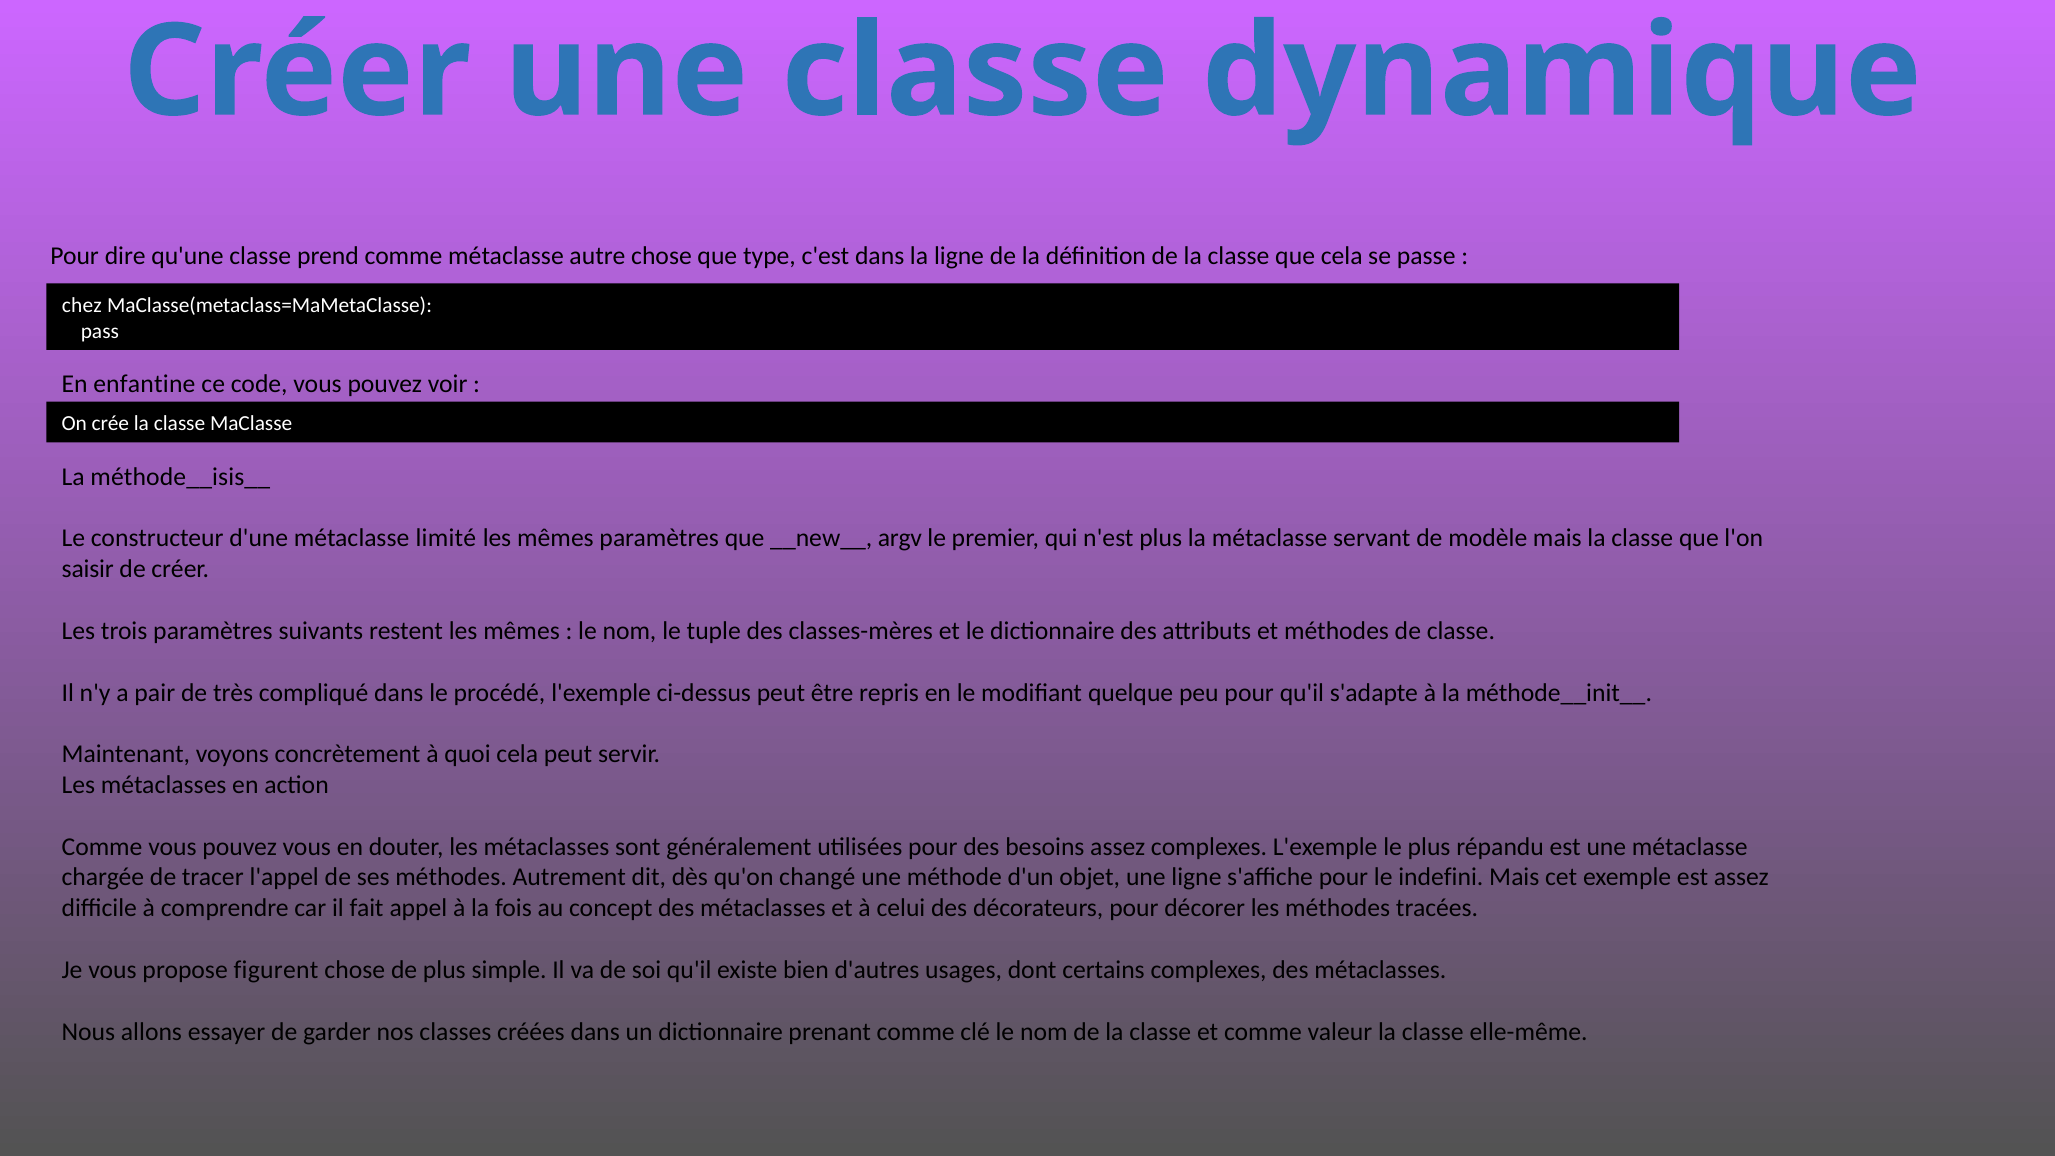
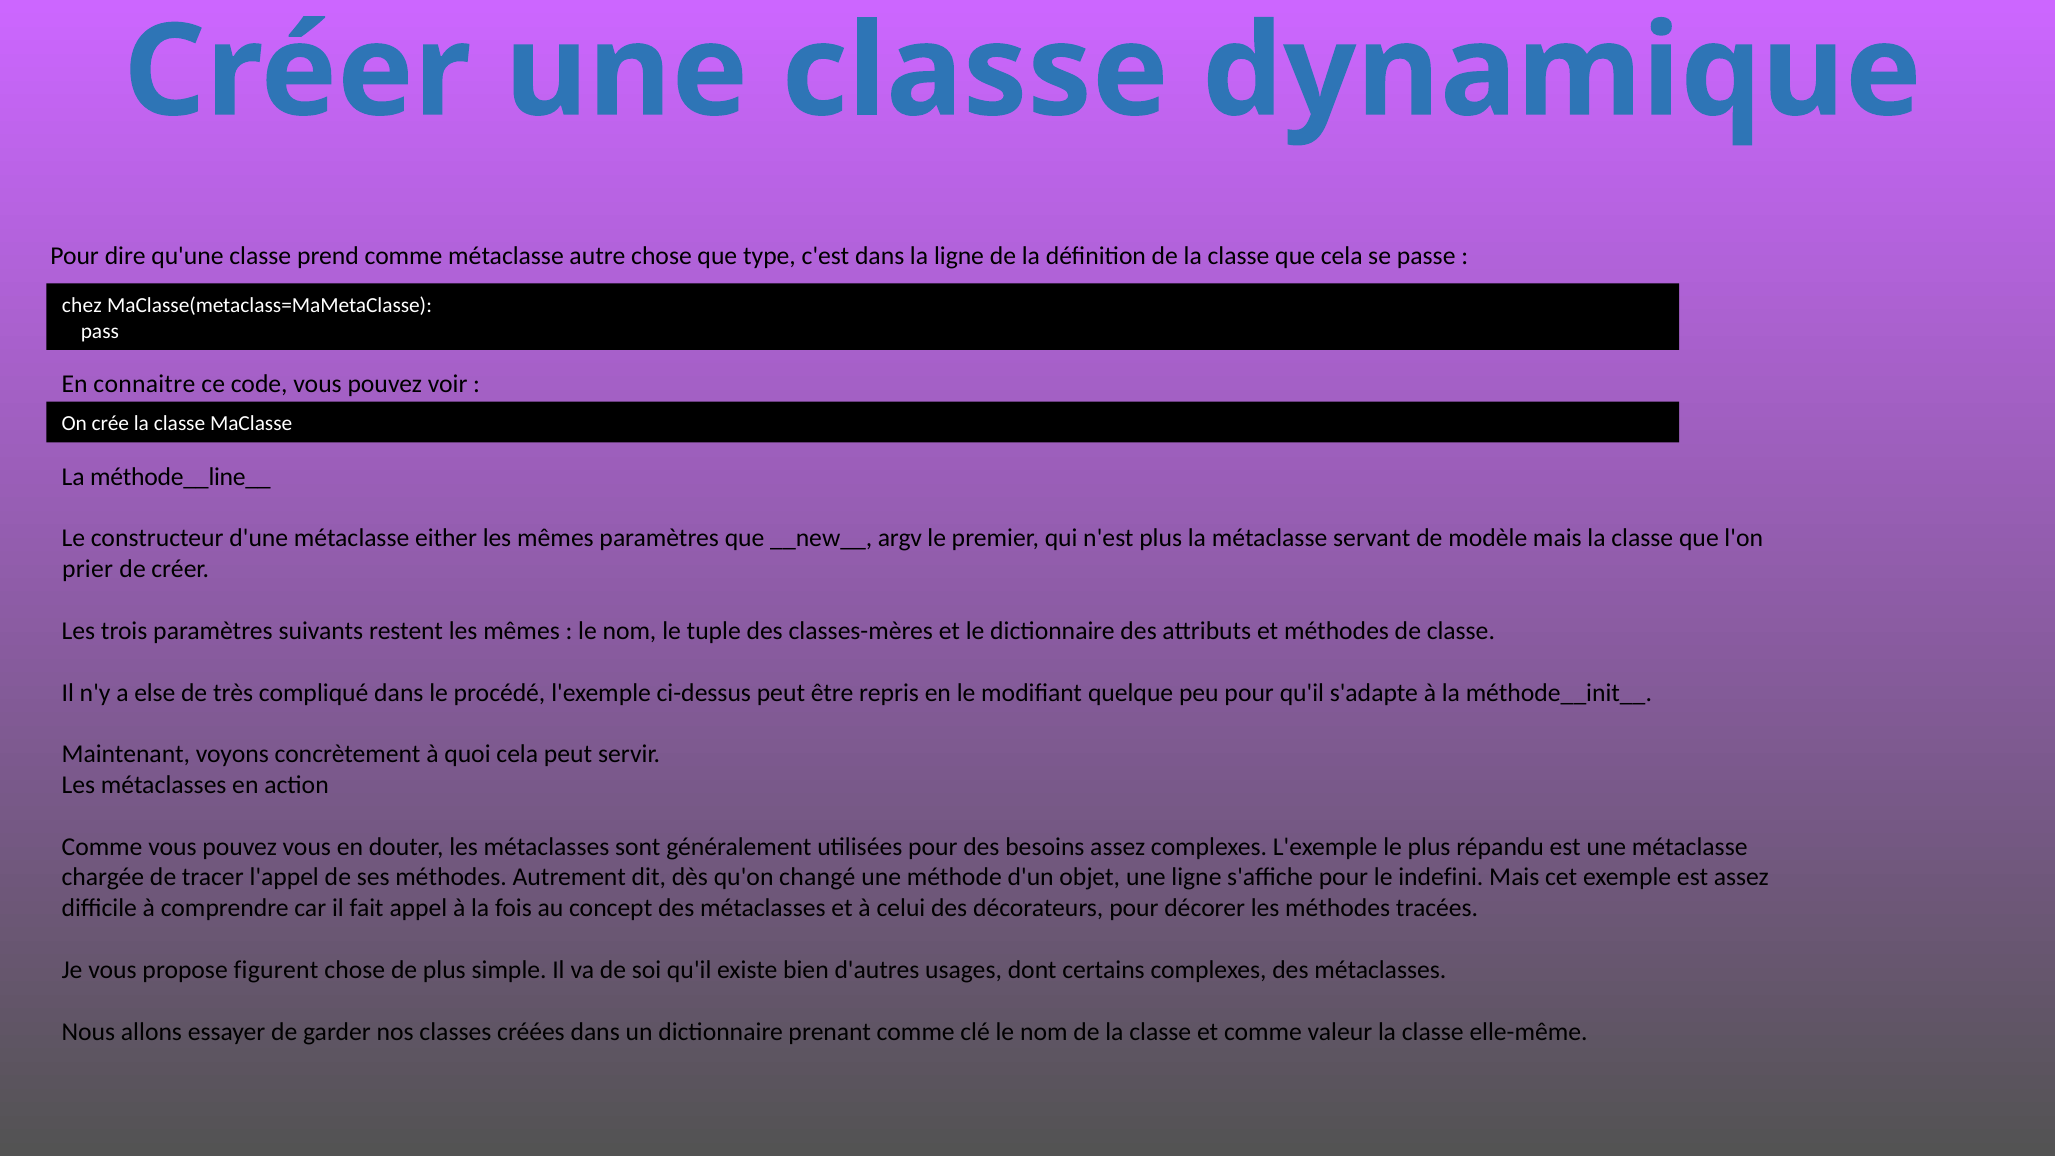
enfantine: enfantine -> connaitre (144, 384)
méthode__isis__: méthode__isis__ -> méthode__line__ (180, 477)
limité: limité -> either (446, 538)
saisir: saisir -> prier (88, 569)
pair: pair -> else (155, 692)
